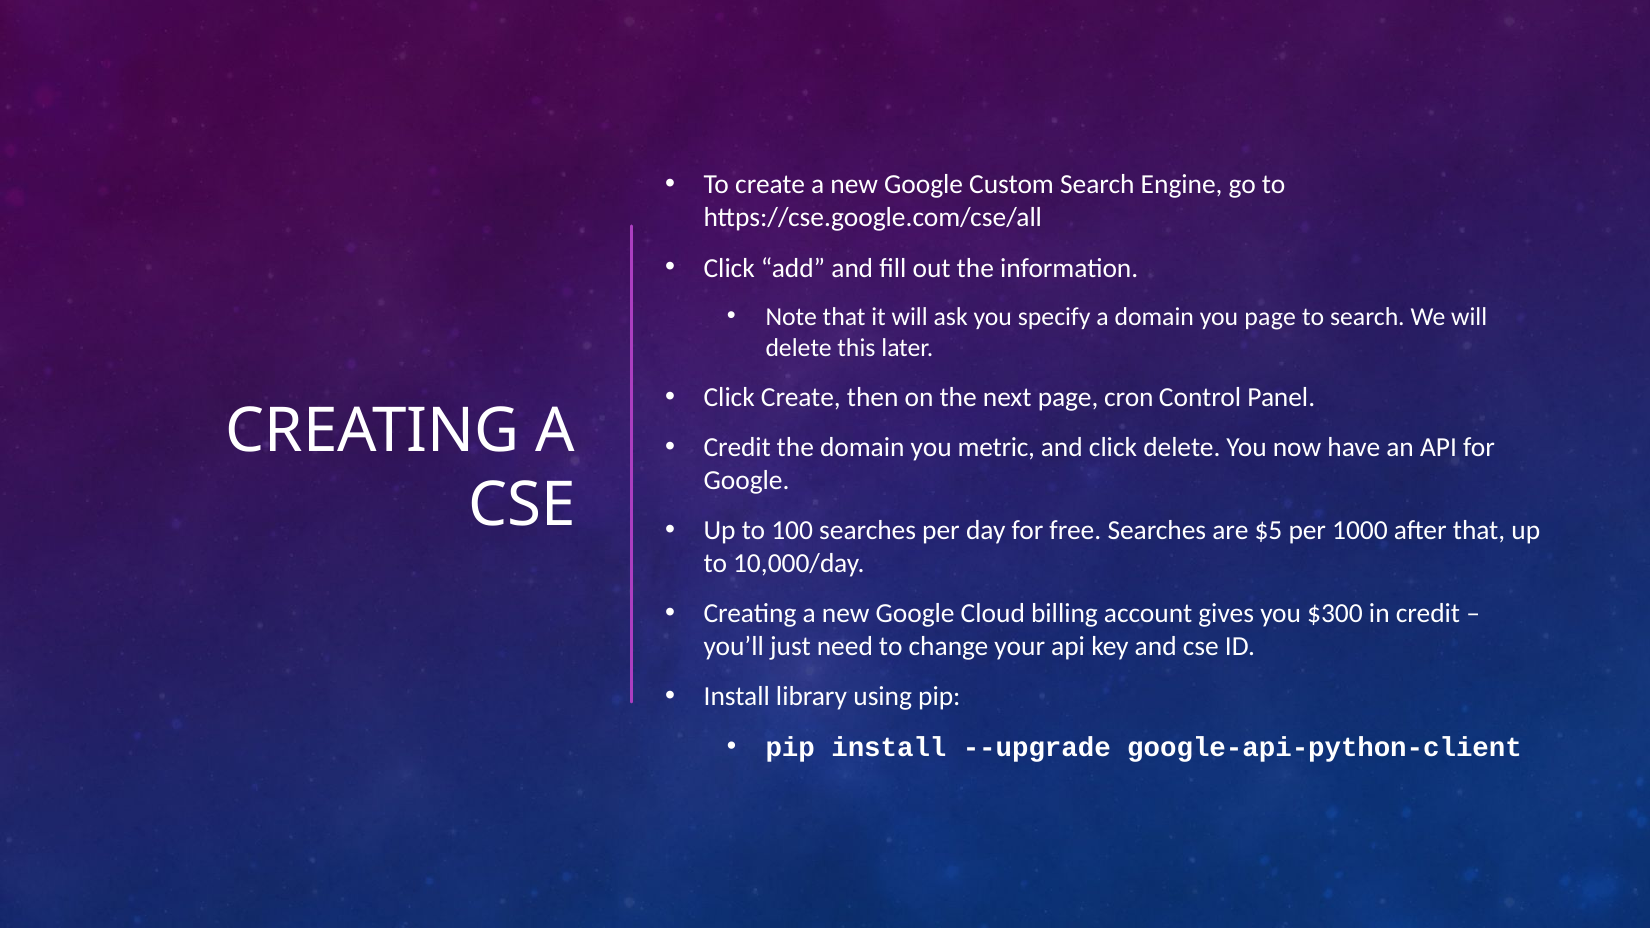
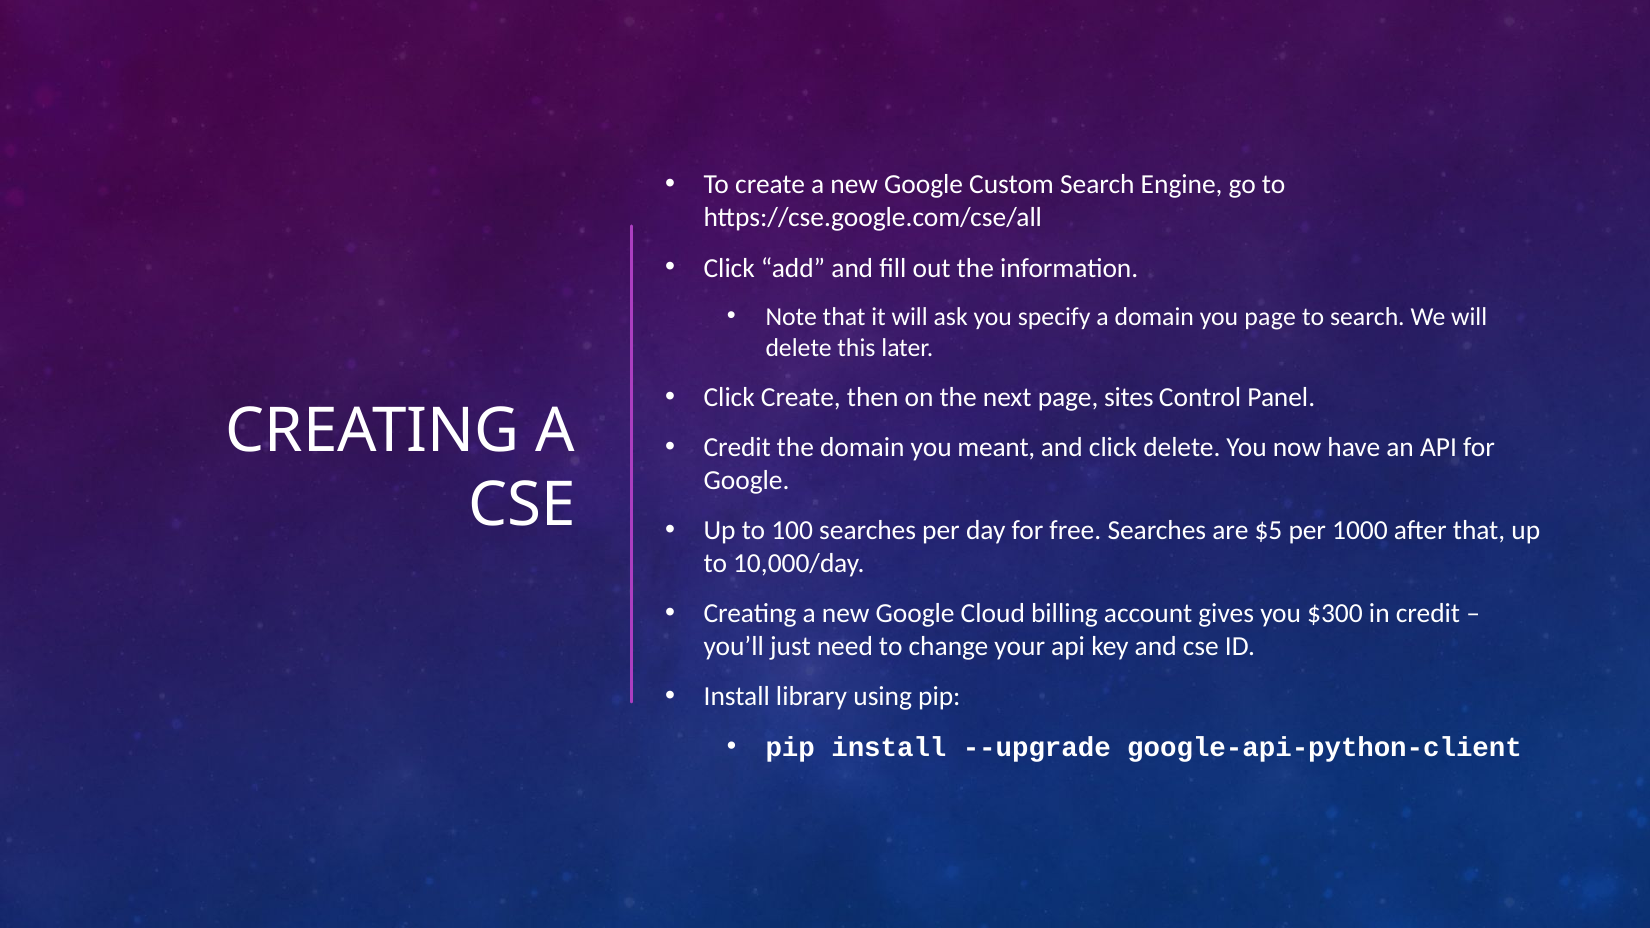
cron: cron -> sites (1129, 397)
metric: metric -> meant (996, 447)
